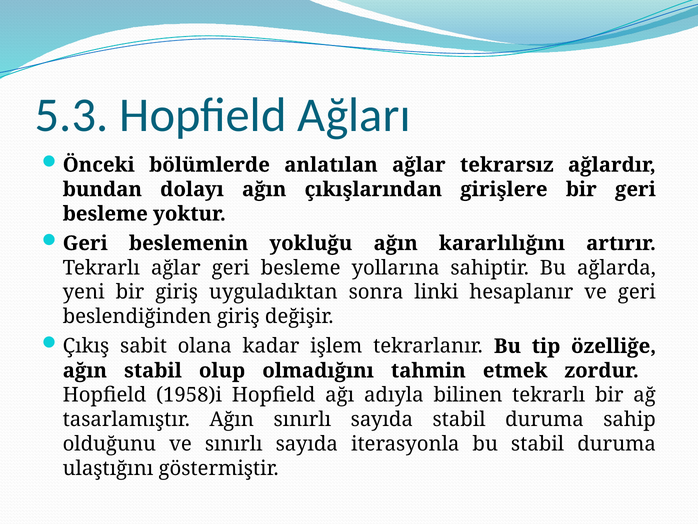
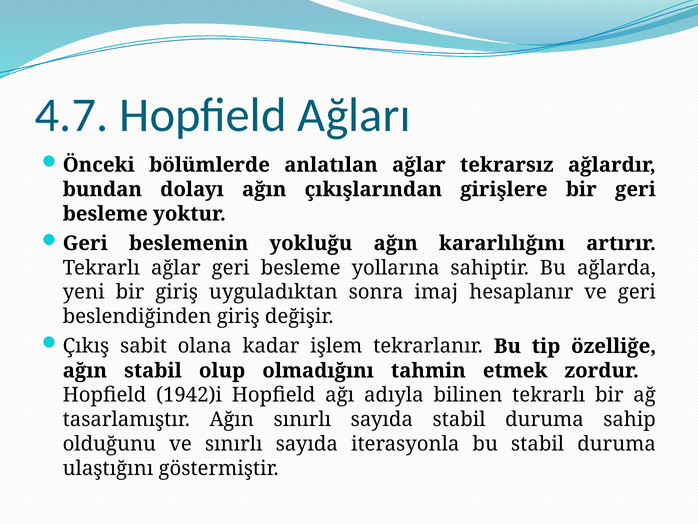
5.3: 5.3 -> 4.7 (72, 115)
linki: linki -> imaj (436, 292)
1958)i: 1958)i -> 1942)i (189, 395)
